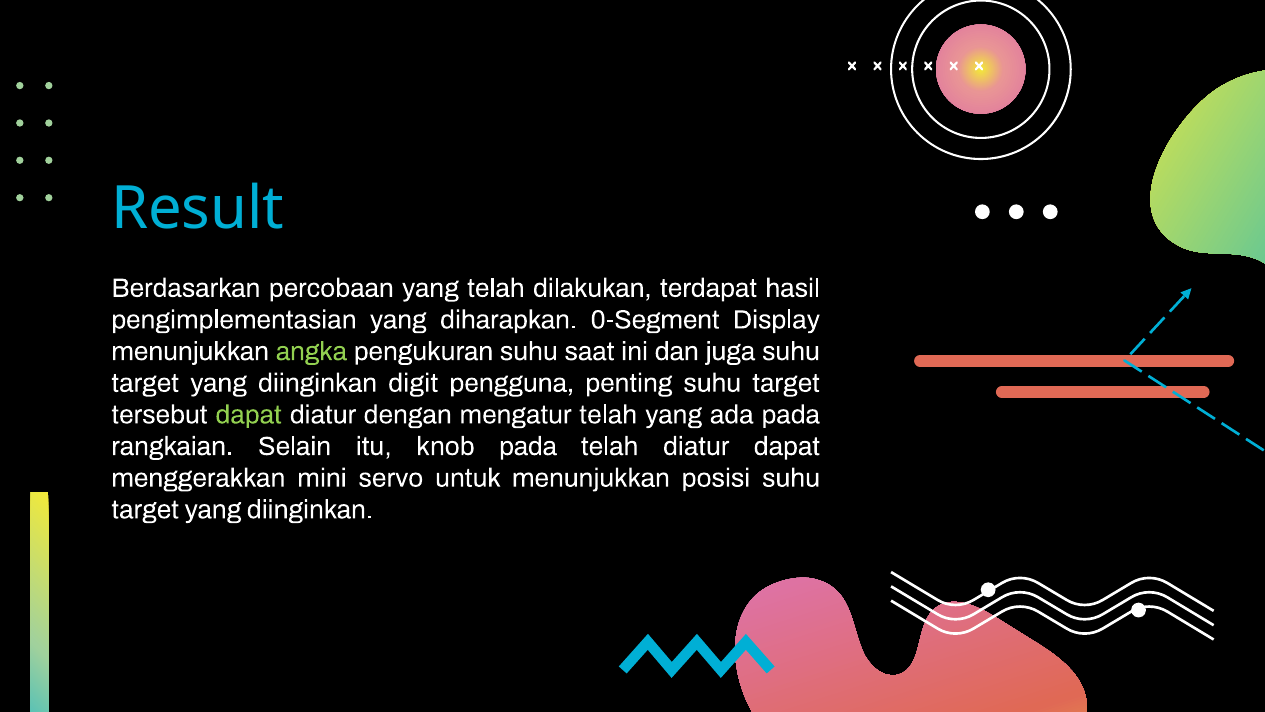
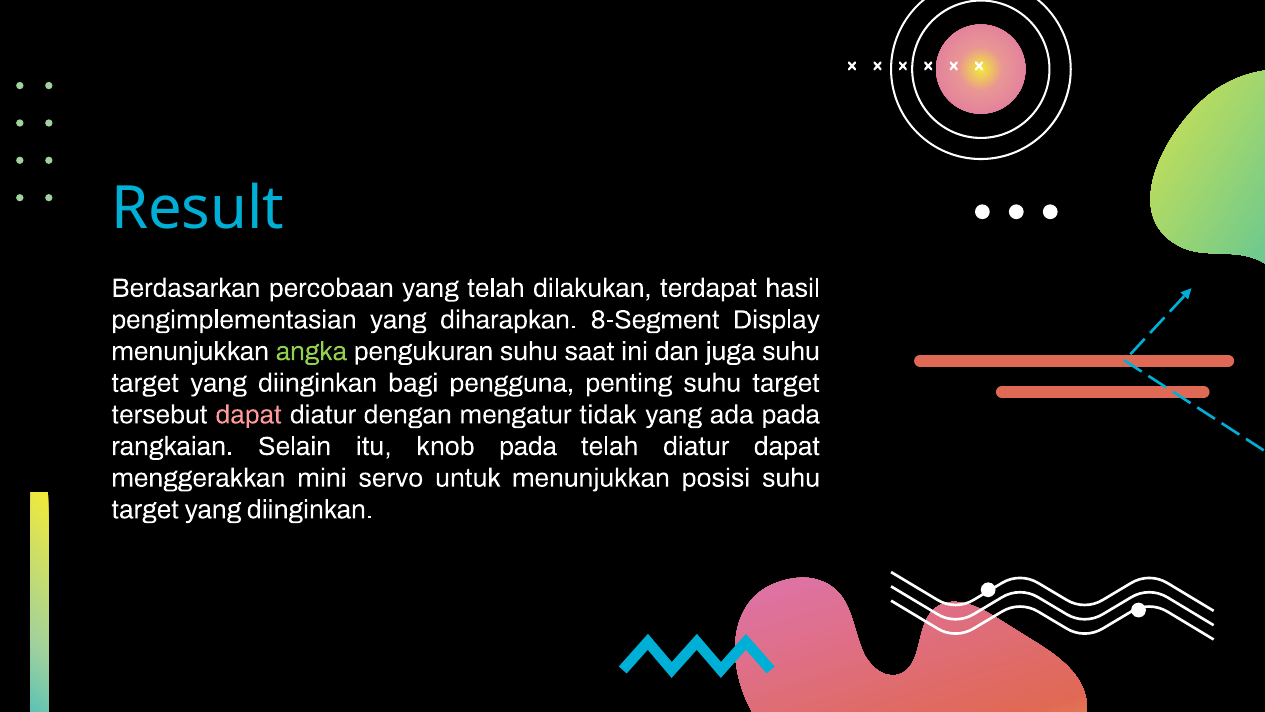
0-Segment: 0-Segment -> 8-Segment (655, 320)
digit: digit -> bagi (413, 383)
dapat colour: light green -> pink (249, 414)
mengatur telah: telah -> tidak (608, 414)
